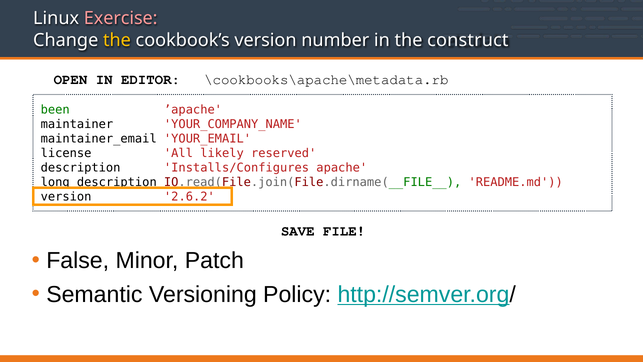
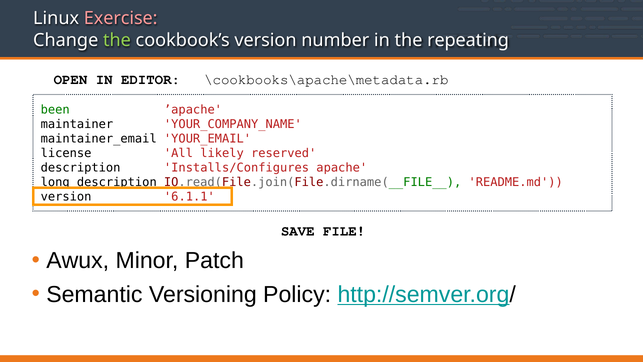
the colour: yellow -> light green (117, 40)
construct: construct -> repeating (468, 40)
2.6.2: 2.6.2 -> 6.1.1 (189, 197)
False: False -> Awux (78, 261)
